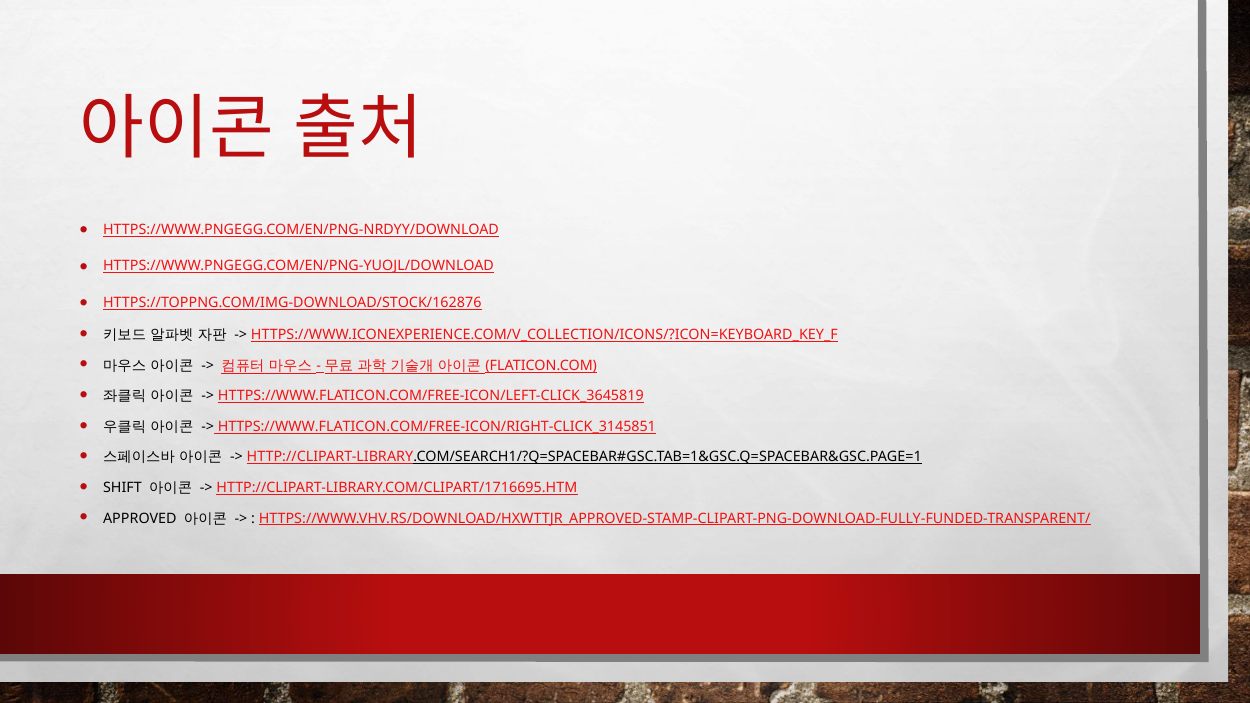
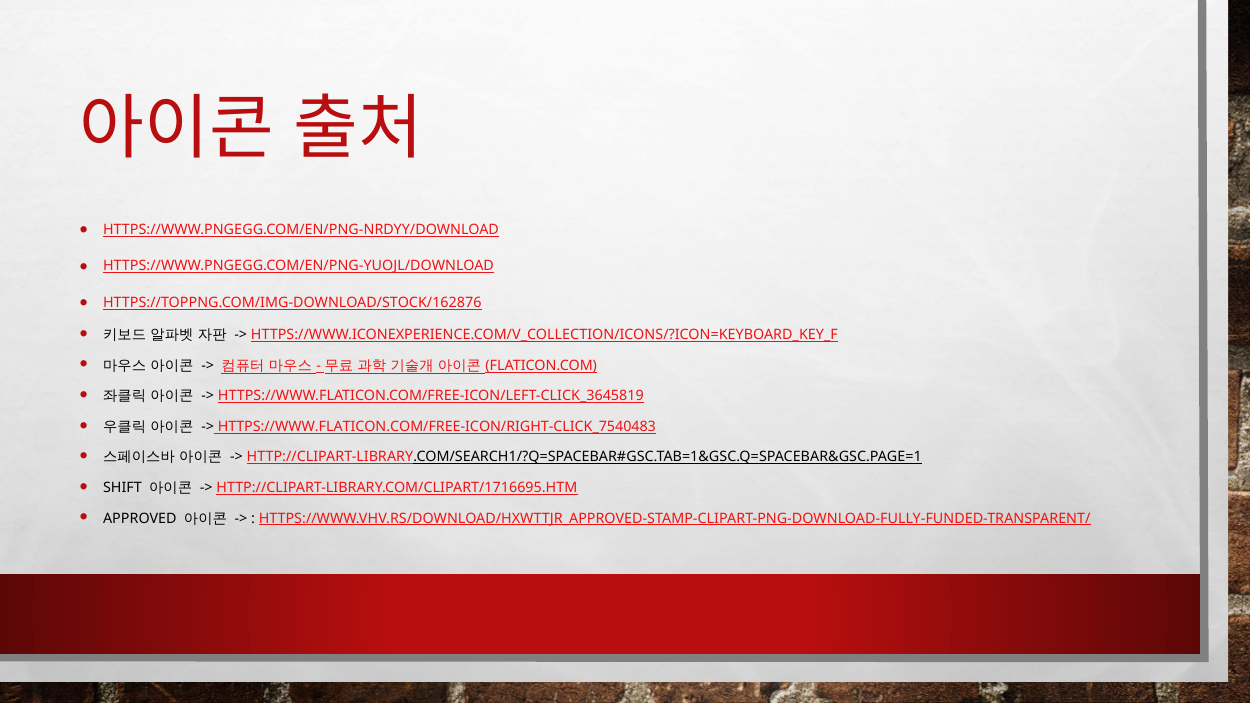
HTTPS://WWW.FLATICON.COM/FREE-ICON/RIGHT-CLICK_3145851: HTTPS://WWW.FLATICON.COM/FREE-ICON/RIGHT-CLICK_3145851 -> HTTPS://WWW.FLATICON.COM/FREE-ICON/RIGHT-CLICK_7540483 (437, 427)
